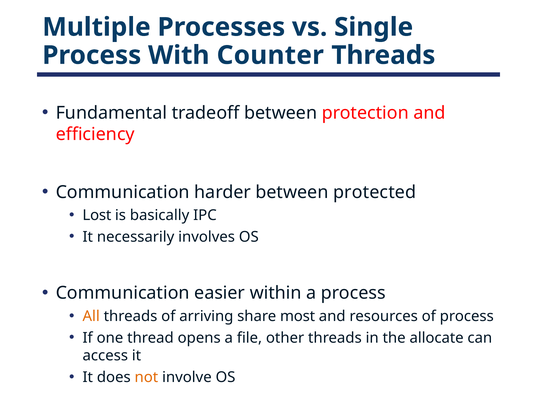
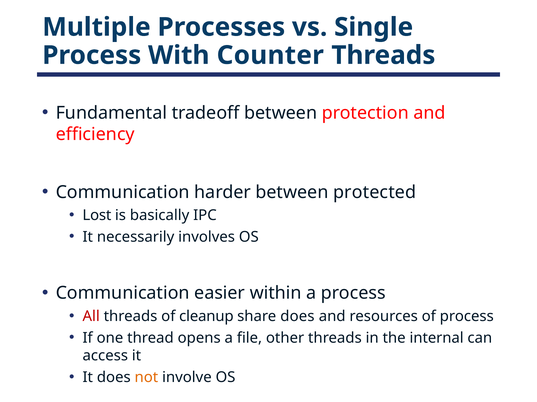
All colour: orange -> red (91, 317)
arriving: arriving -> cleanup (206, 317)
share most: most -> does (297, 317)
allocate: allocate -> internal (437, 338)
